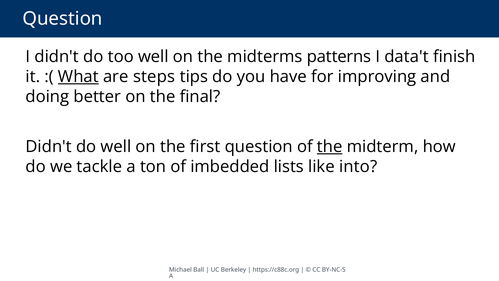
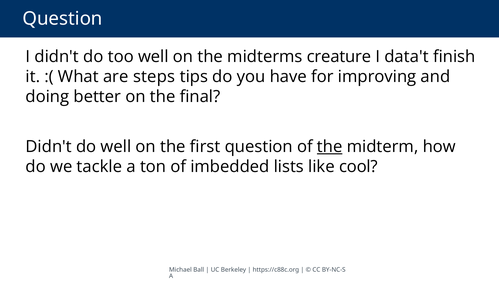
patterns: patterns -> creature (339, 57)
What underline: present -> none (78, 77)
into: into -> cool (358, 167)
